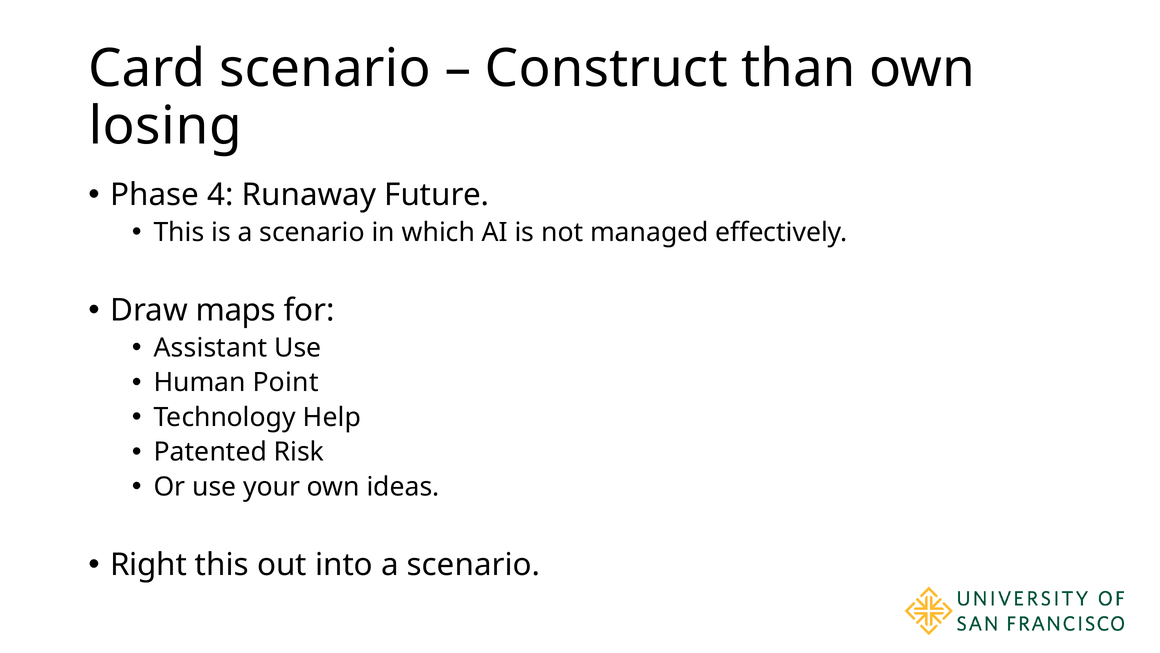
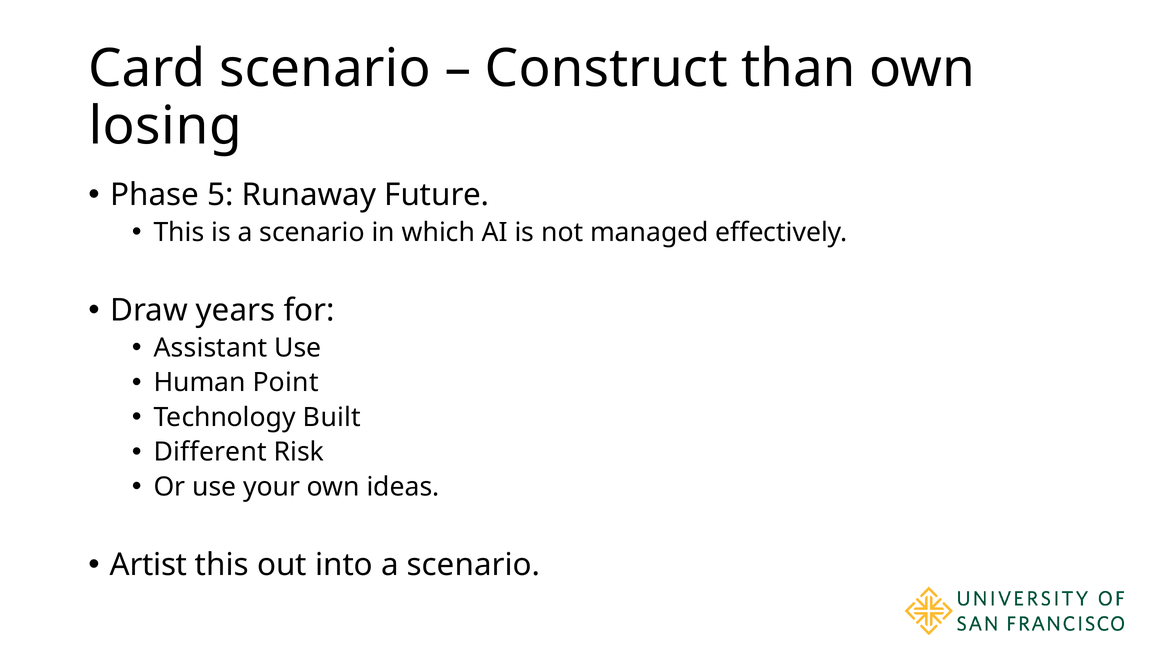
4: 4 -> 5 (220, 195)
maps: maps -> years (236, 310)
Help: Help -> Built (332, 417)
Patented: Patented -> Different (210, 452)
Right: Right -> Artist (149, 565)
